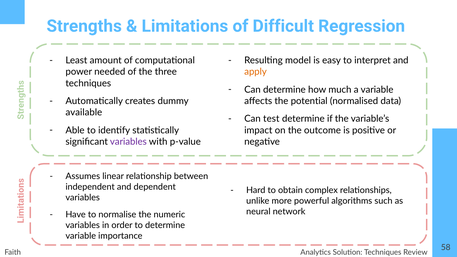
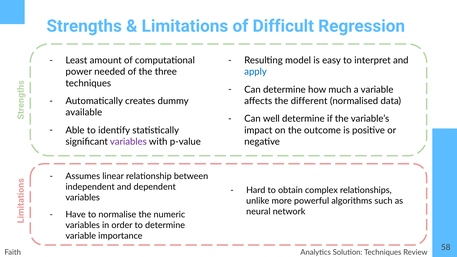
apply colour: orange -> blue (256, 72)
potential: potential -> different (309, 101)
test: test -> well (271, 119)
